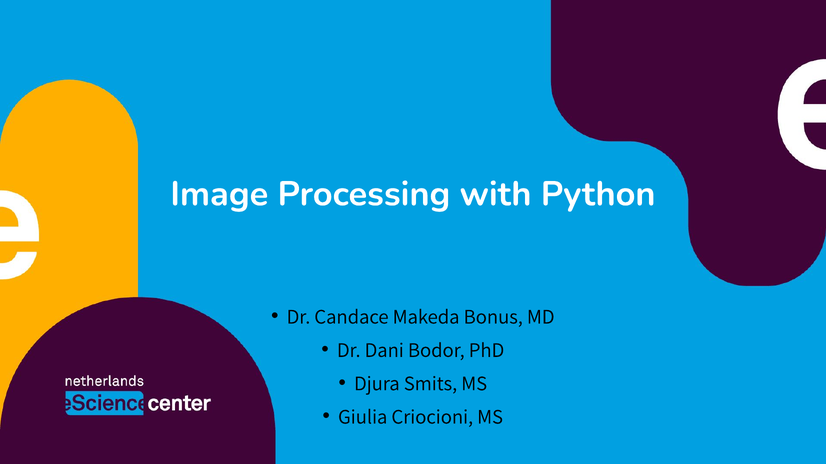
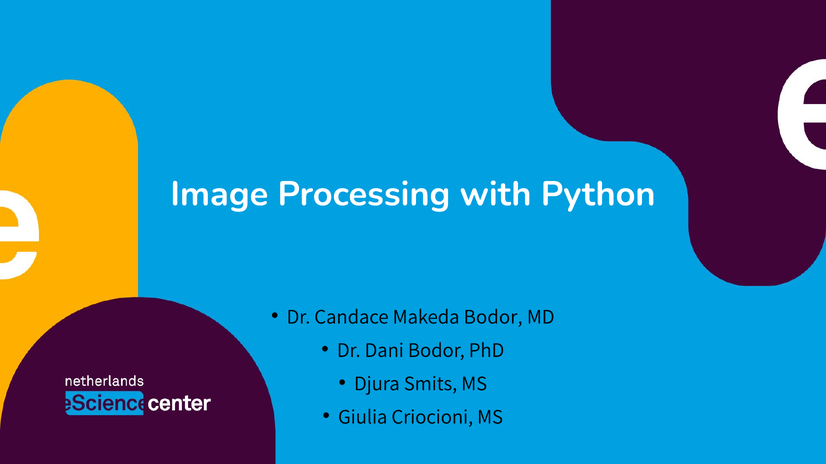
Makeda Bonus: Bonus -> Bodor (493, 317)
